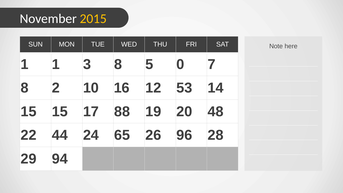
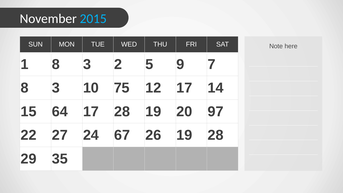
2015 colour: yellow -> light blue (93, 19)
1 1: 1 -> 8 (56, 64)
3 8: 8 -> 2 (118, 64)
0: 0 -> 9 (180, 64)
2: 2 -> 3 (56, 88)
16: 16 -> 75 (122, 88)
12 53: 53 -> 17 (184, 88)
15 15: 15 -> 64 (60, 112)
17 88: 88 -> 28 (122, 112)
48: 48 -> 97 (216, 112)
44: 44 -> 27 (60, 135)
65: 65 -> 67 (122, 135)
26 96: 96 -> 19 (184, 135)
94: 94 -> 35 (60, 159)
